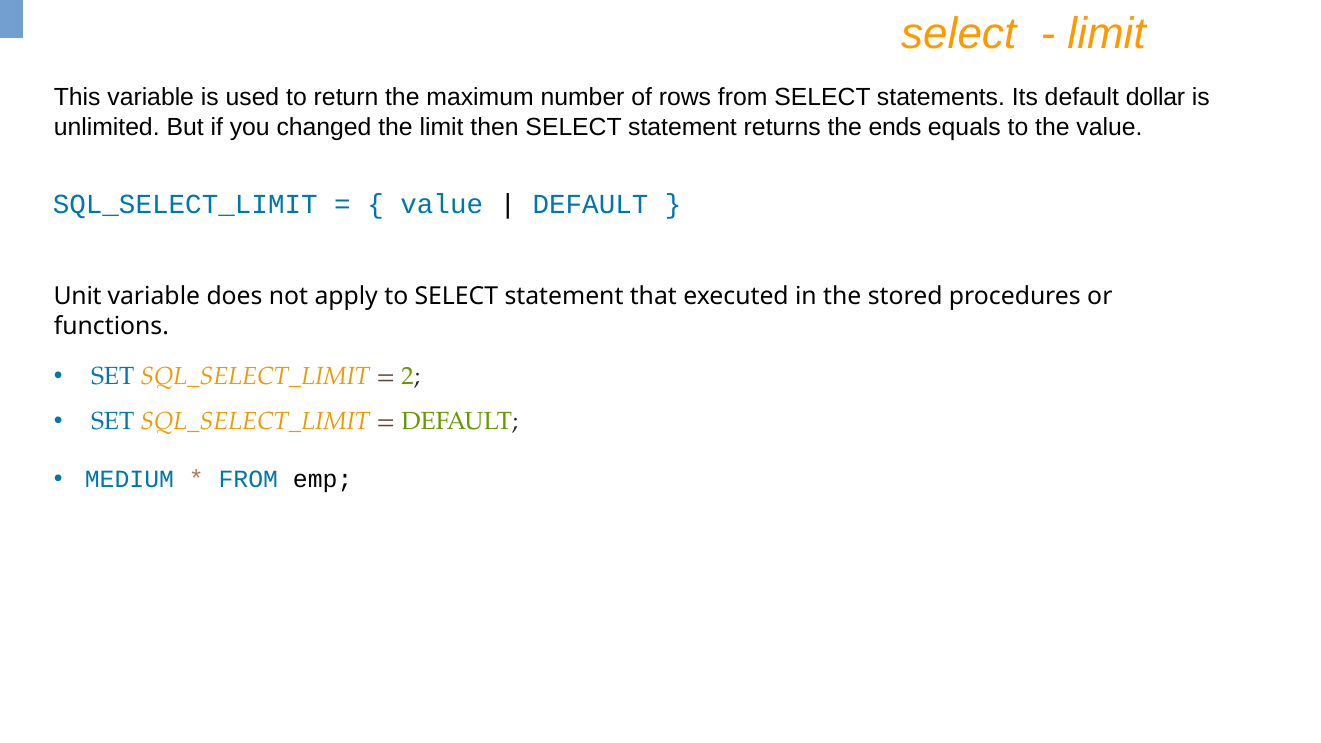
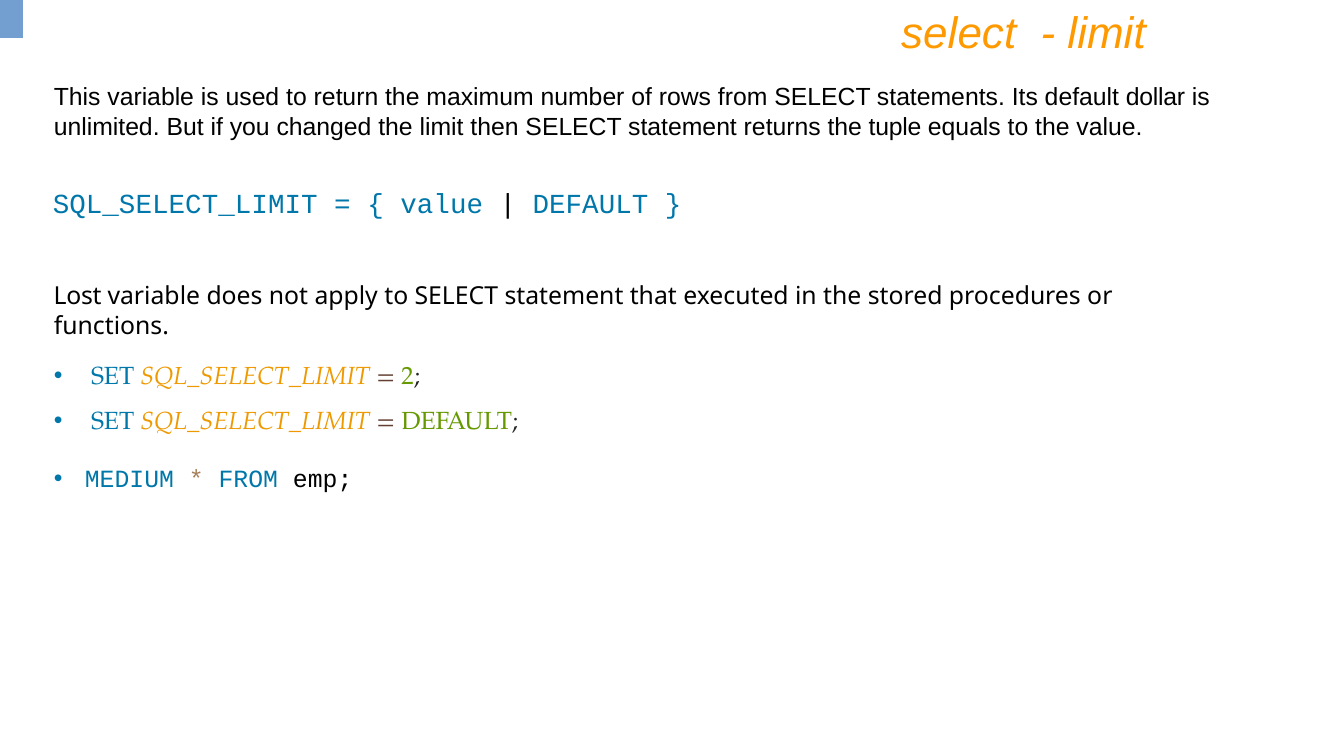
ends: ends -> tuple (895, 127)
Unit: Unit -> Lost (78, 296)
